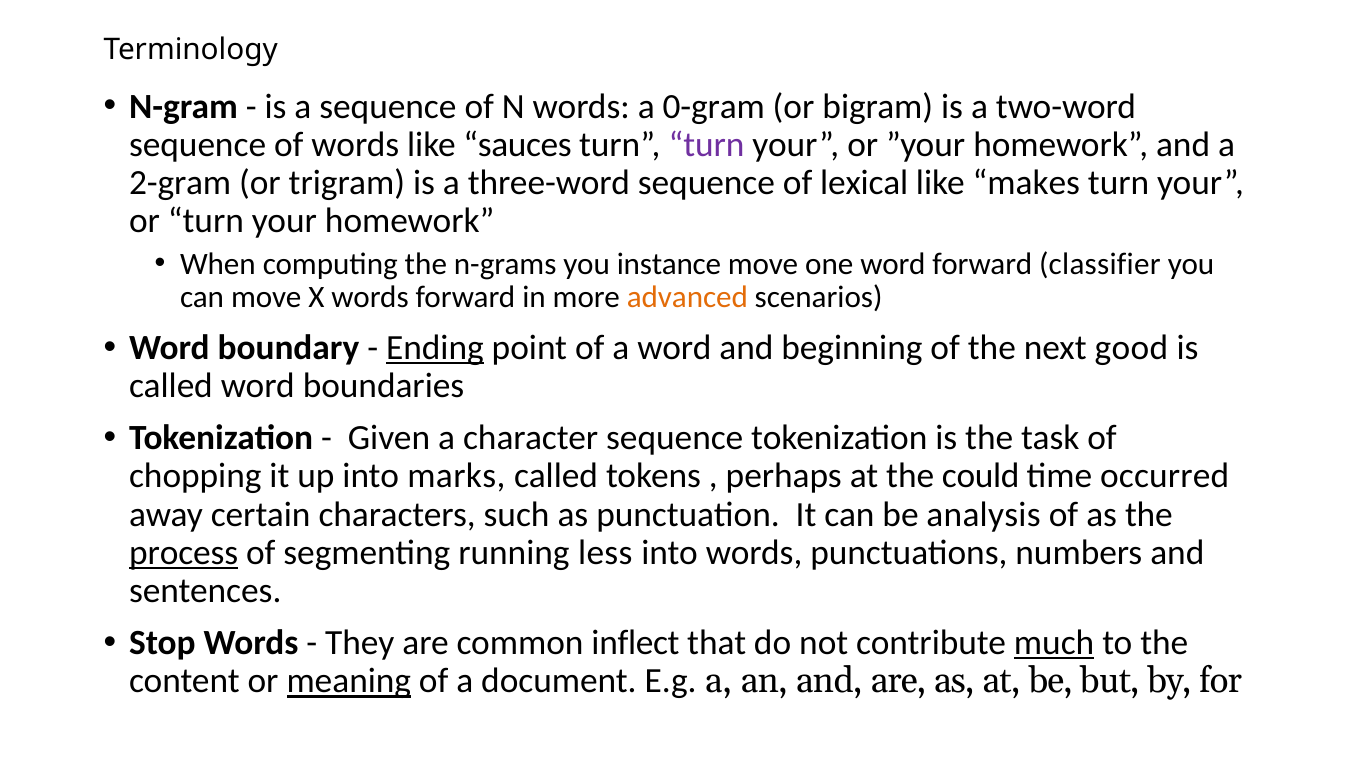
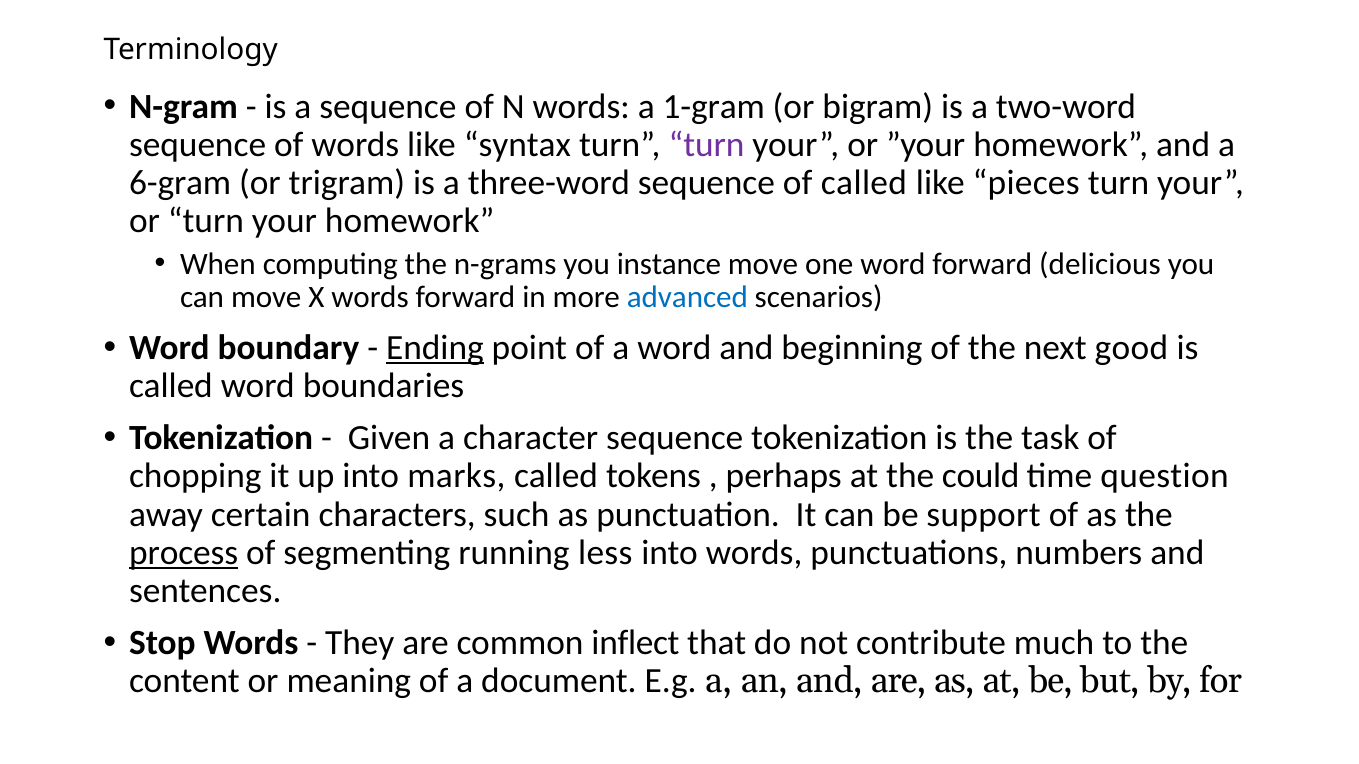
0-gram: 0-gram -> 1-gram (714, 106)
sauces: sauces -> syntax (517, 145)
2-gram: 2-gram -> 6-gram (180, 183)
of lexical: lexical -> called (864, 183)
makes: makes -> pieces (1026, 183)
classifier: classifier -> delicious (1100, 264)
advanced colour: orange -> blue (687, 298)
occurred: occurred -> question (1165, 476)
analysis: analysis -> support (984, 515)
much underline: present -> none (1054, 643)
meaning underline: present -> none (349, 682)
